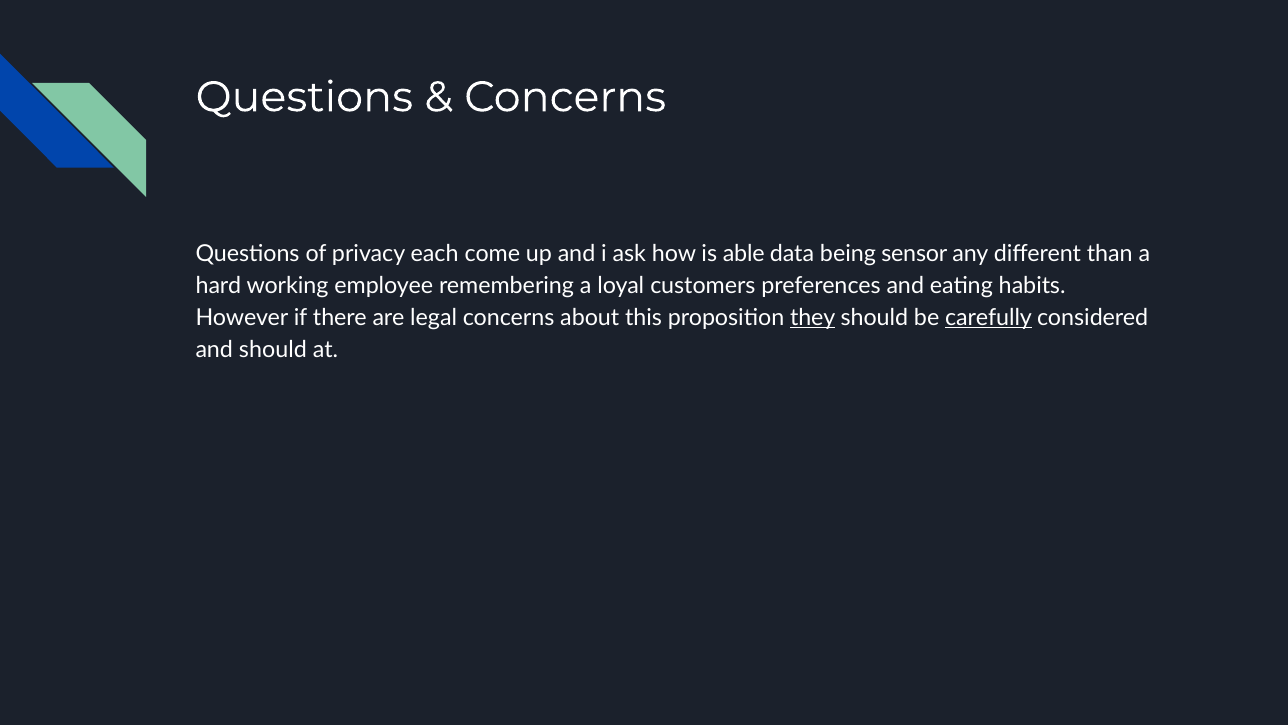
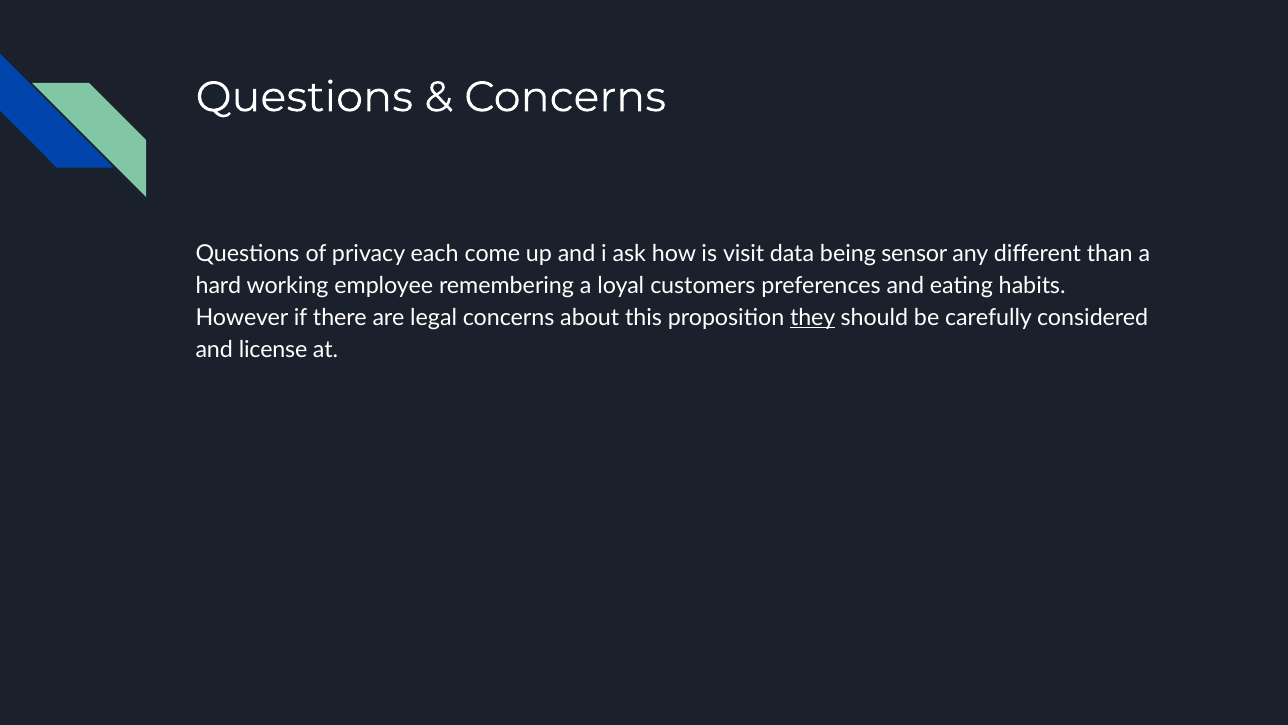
able: able -> visit (744, 253)
carefully underline: present -> none (989, 317)
and should: should -> license (273, 349)
